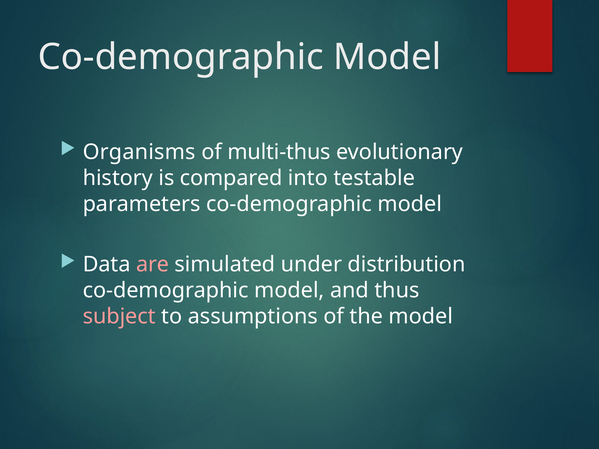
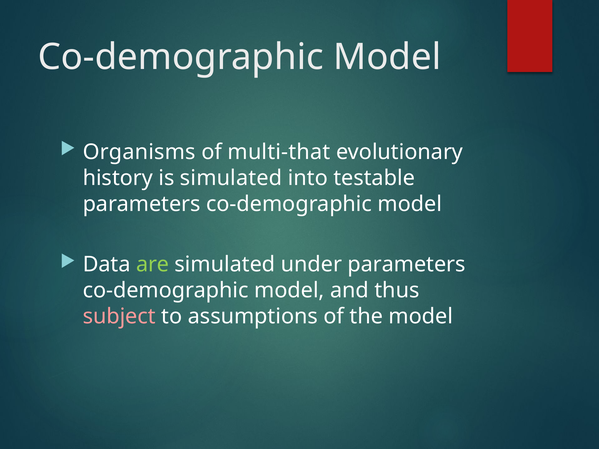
multi-thus: multi-thus -> multi-that (279, 152)
is compared: compared -> simulated (231, 178)
are colour: pink -> light green (153, 265)
under distribution: distribution -> parameters (407, 265)
